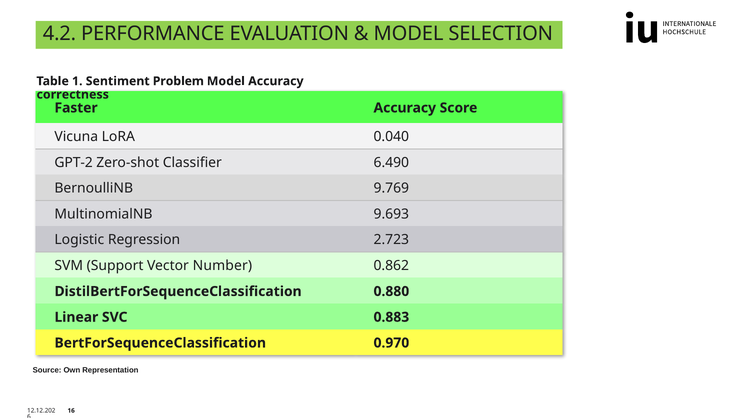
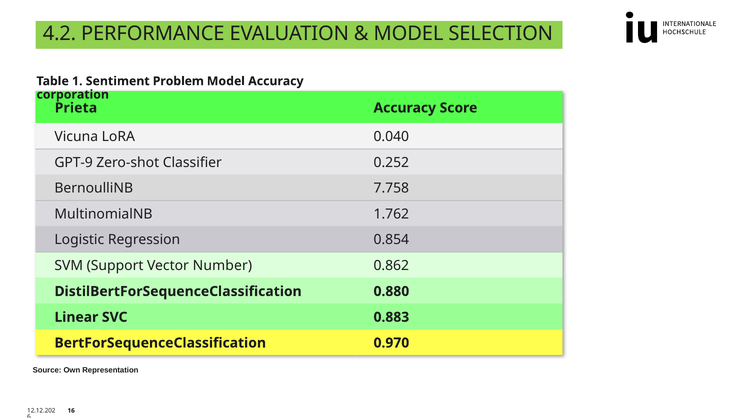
correctness: correctness -> corporation (73, 94)
Faster: Faster -> Prieta (76, 108)
GPT-2: GPT-2 -> GPT-9 (74, 163)
6.490: 6.490 -> 0.252 (391, 163)
9.769: 9.769 -> 7.758 (391, 188)
9.693: 9.693 -> 1.762 (391, 214)
2.723: 2.723 -> 0.854 (391, 240)
